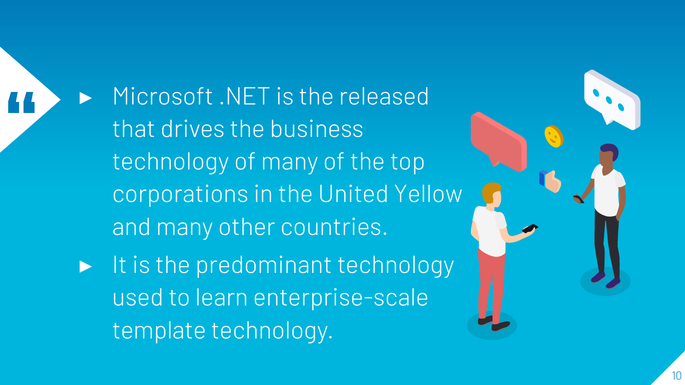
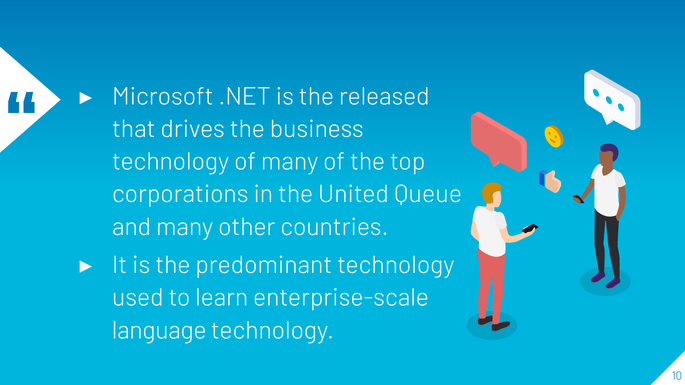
Yellow: Yellow -> Queue (428, 194)
template: template -> language (159, 331)
